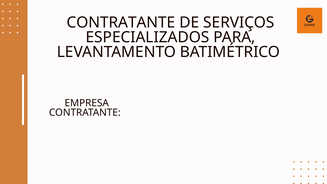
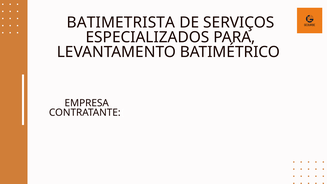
CONTRATANTE: CONTRATANTE -> BATIMETRISTA (121, 22)
